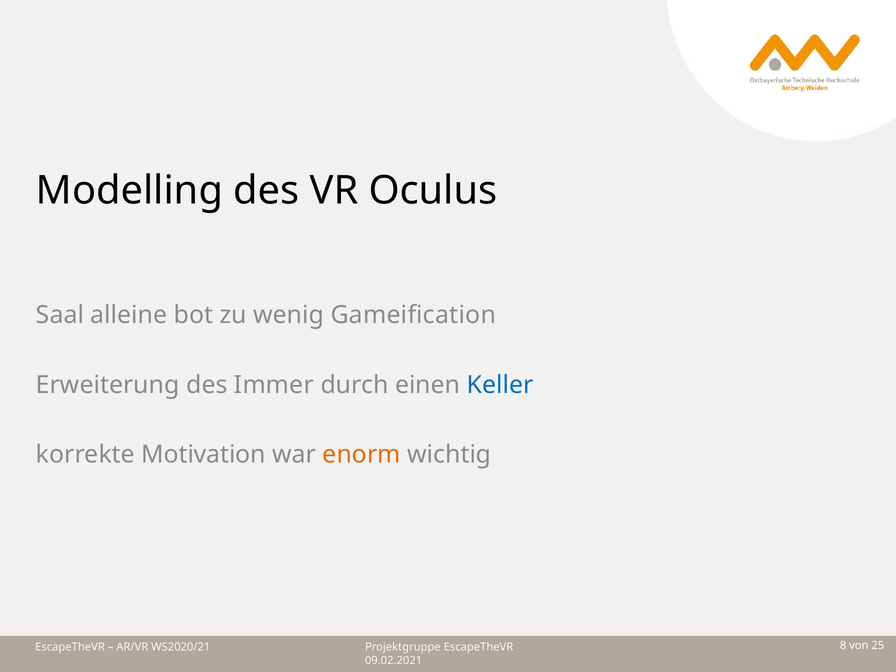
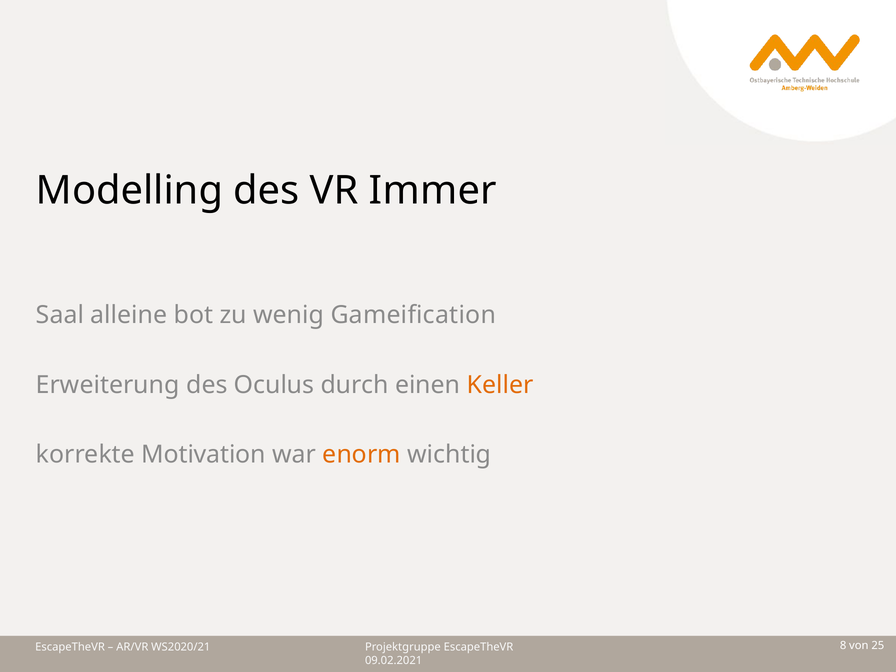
Oculus: Oculus -> Immer (433, 191)
Immer: Immer -> Oculus (274, 385)
Keller colour: blue -> orange (500, 385)
